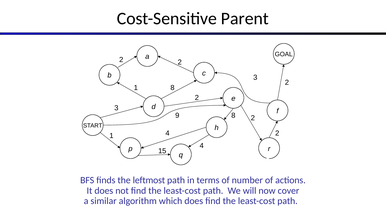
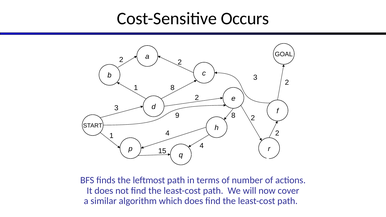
Parent: Parent -> Occurs (245, 19)
